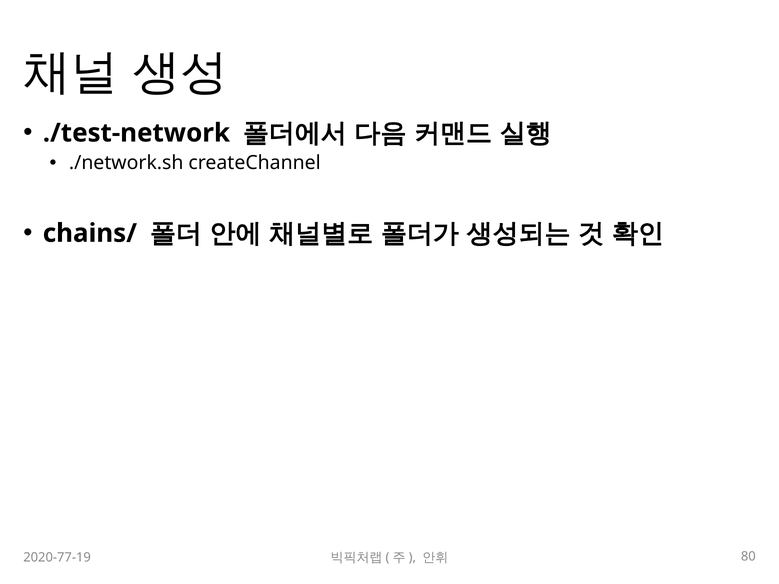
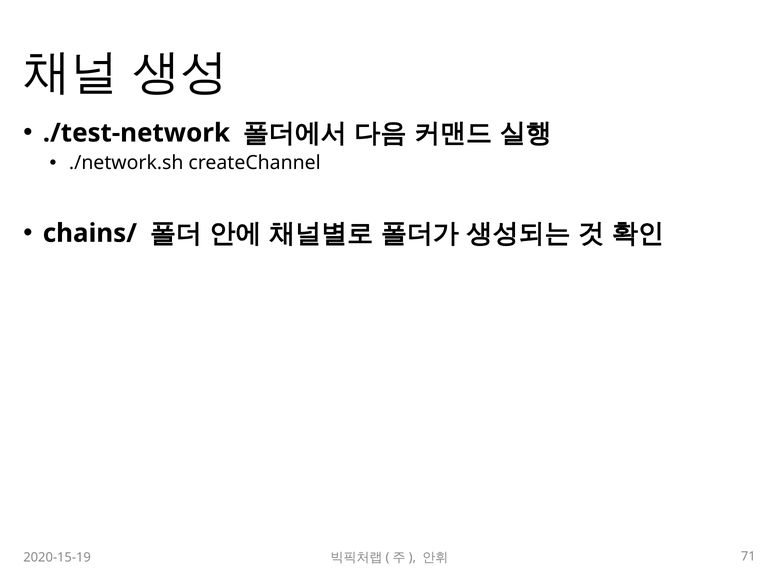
2020-77-19: 2020-77-19 -> 2020-15-19 (57, 558)
80: 80 -> 71 (748, 557)
